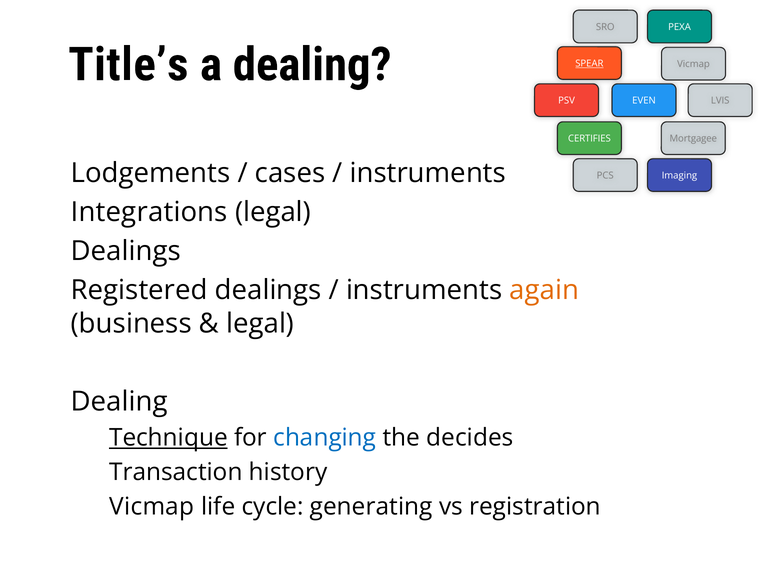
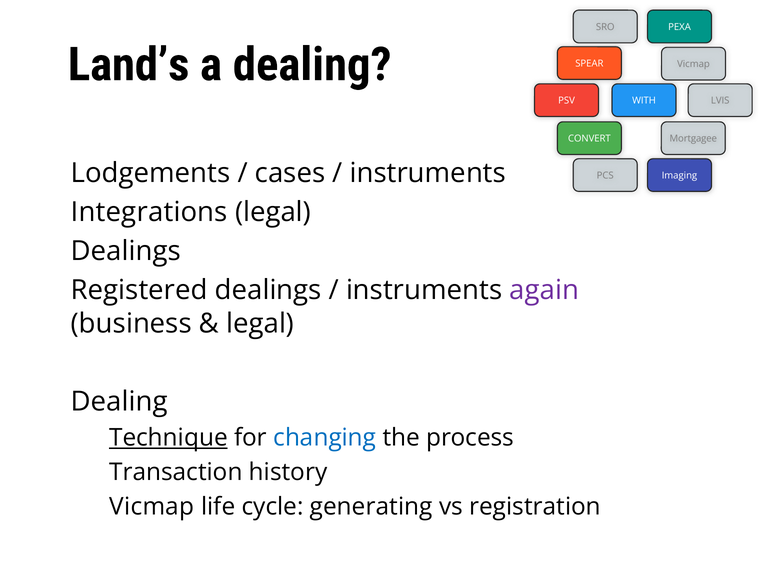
Title’s: Title’s -> Land’s (129, 65)
SPEAR underline: present -> none (589, 64)
EVEN: EVEN -> WITH (644, 101)
CERTIFIES: CERTIFIES -> CONVERT (589, 139)
again colour: orange -> purple (544, 290)
decides: decides -> process (470, 438)
